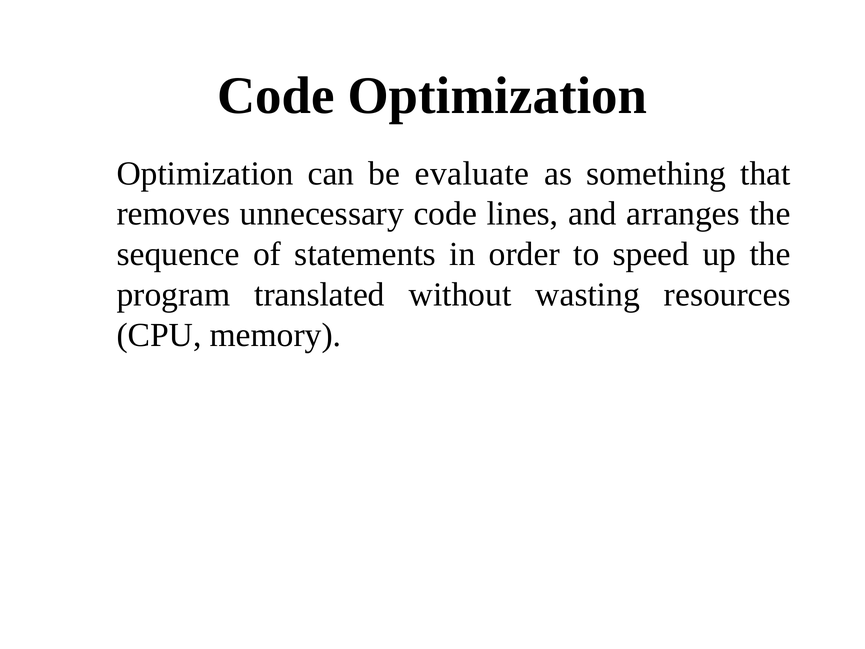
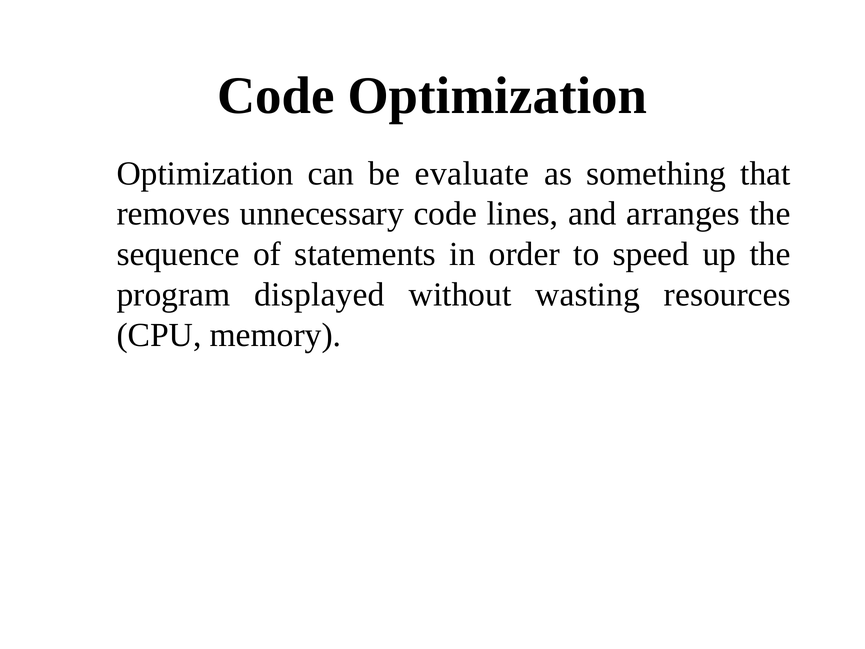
translated: translated -> displayed (319, 295)
